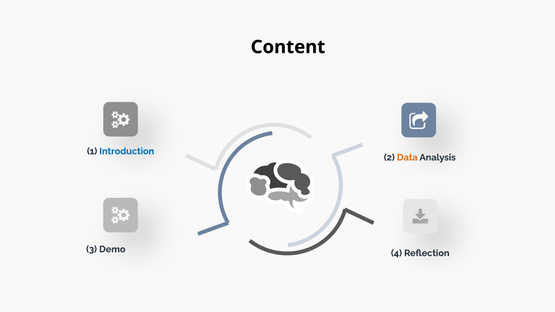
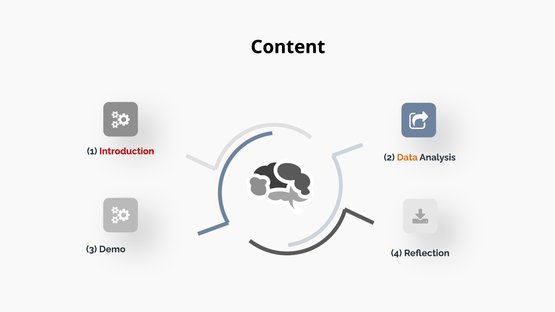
Introduction colour: blue -> red (127, 151)
